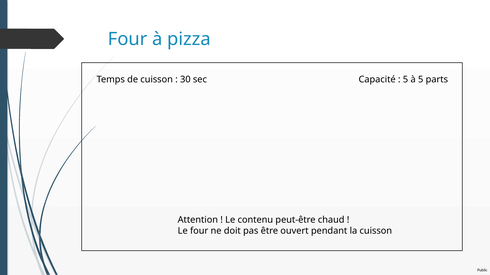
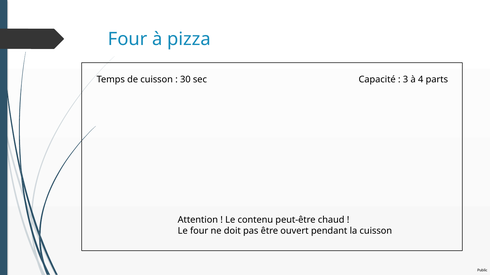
5: 5 -> 3 (406, 80)
à 5: 5 -> 4 (421, 80)
